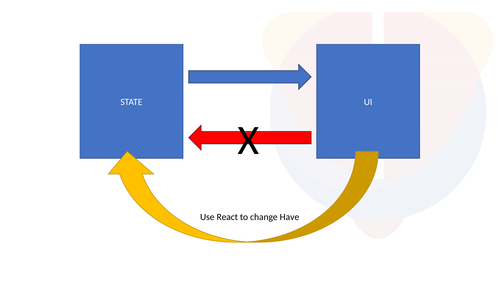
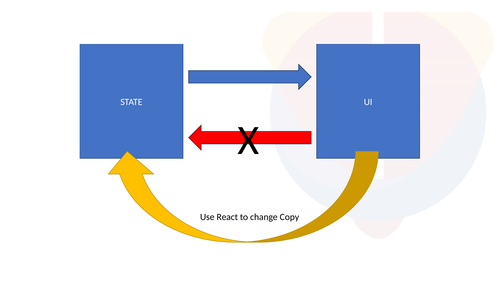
Have: Have -> Copy (289, 217)
